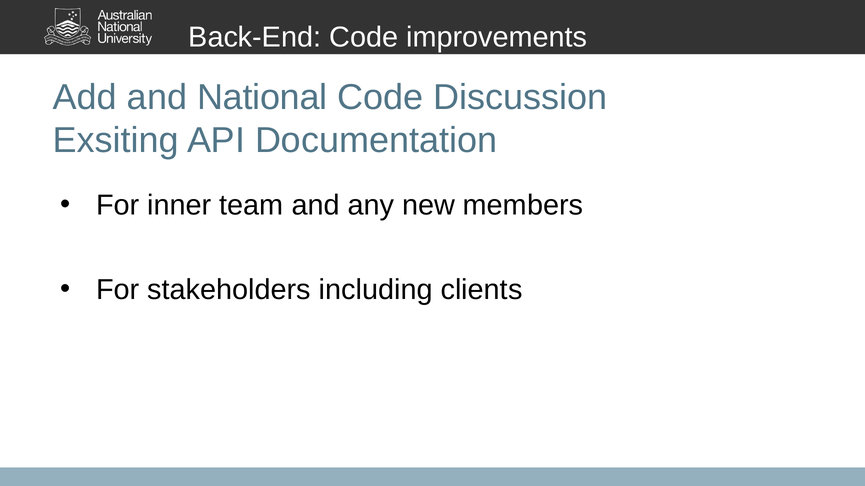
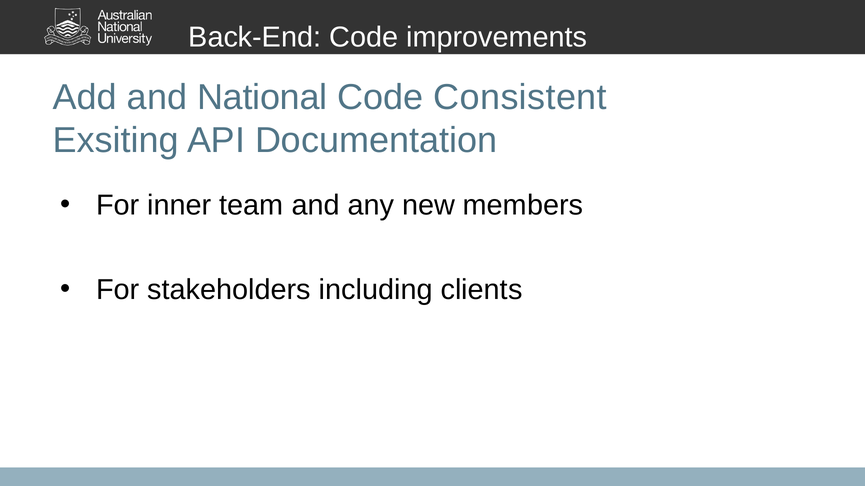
Discussion: Discussion -> Consistent (520, 97)
